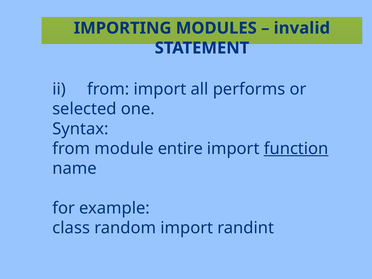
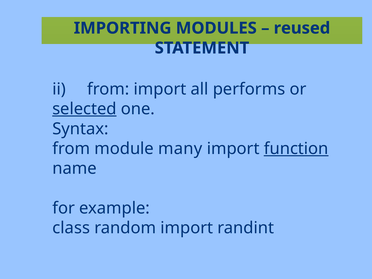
invalid: invalid -> reused (302, 28)
selected underline: none -> present (84, 109)
entire: entire -> many (180, 149)
